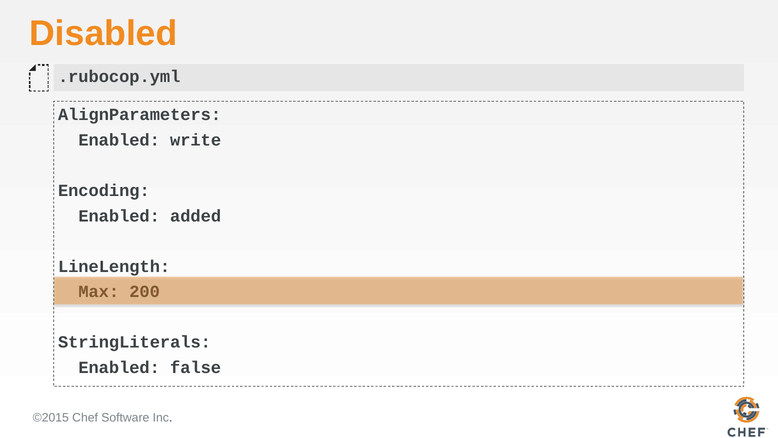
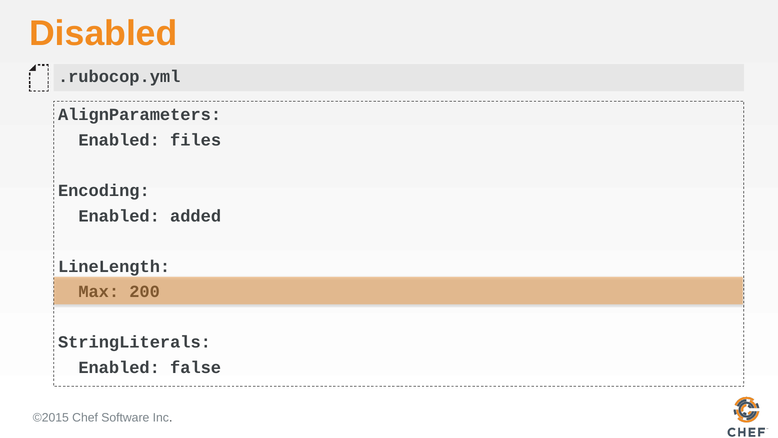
write: write -> files (196, 140)
